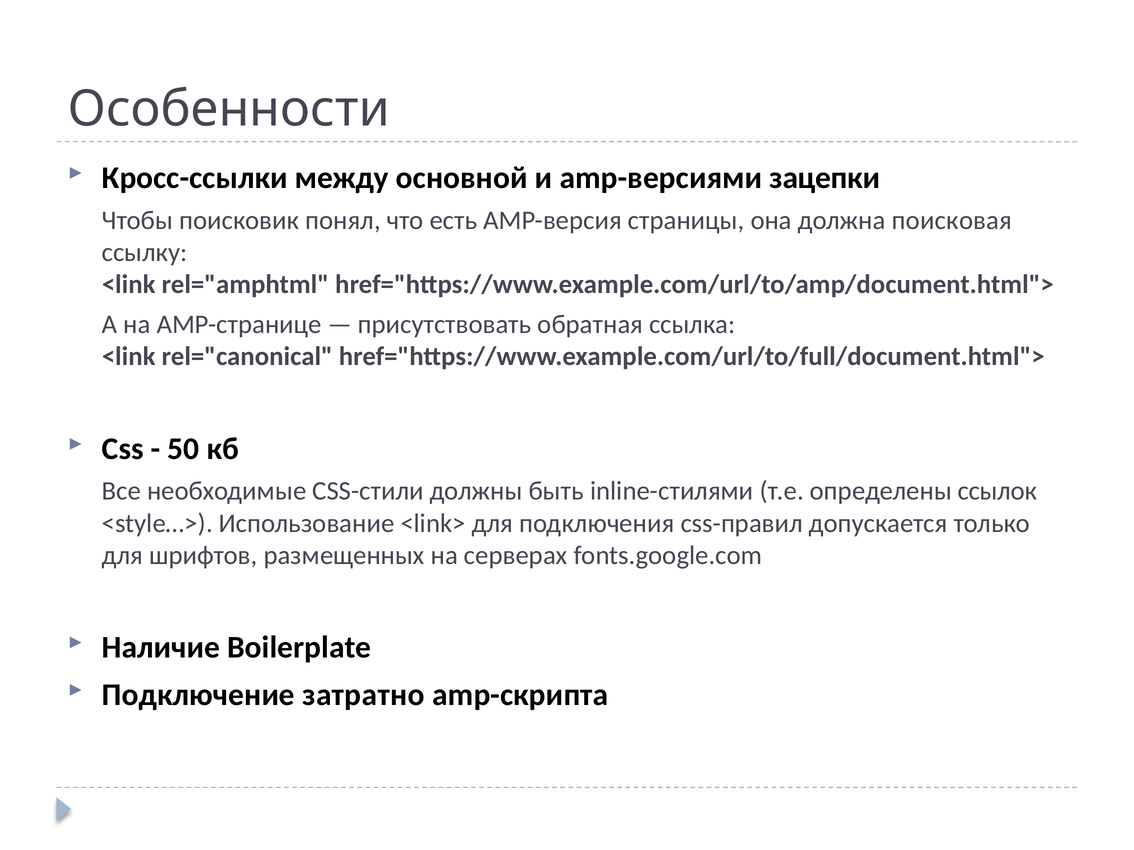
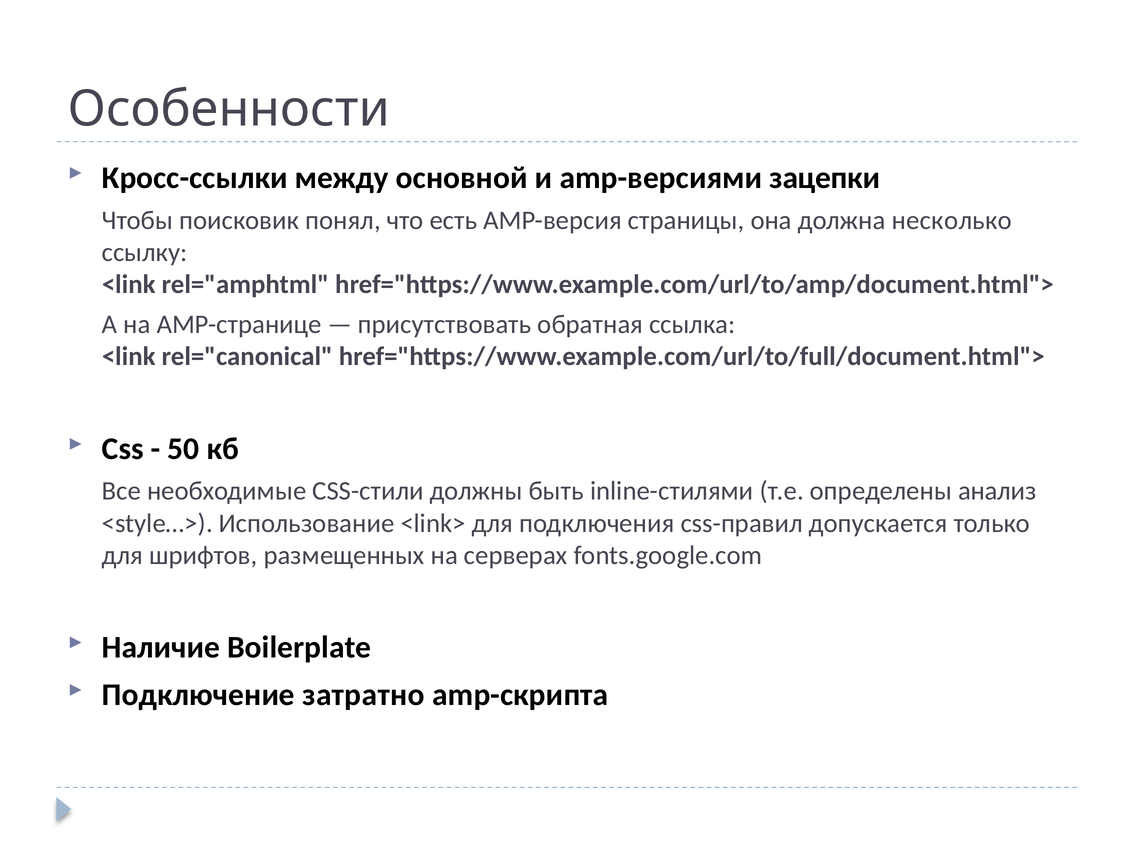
поисковая: поисковая -> несколько (952, 220)
ссылок: ссылок -> анализ (997, 491)
